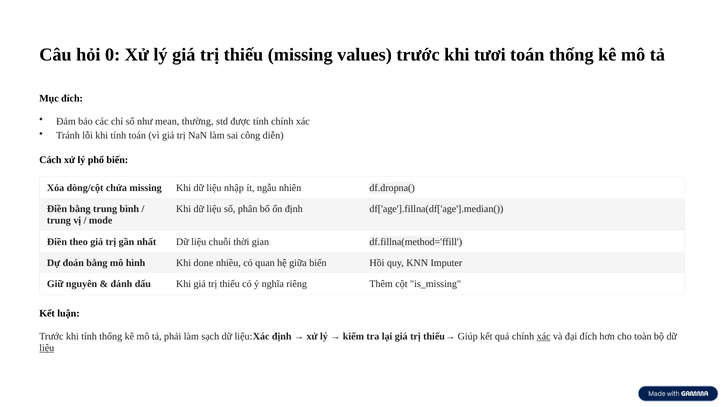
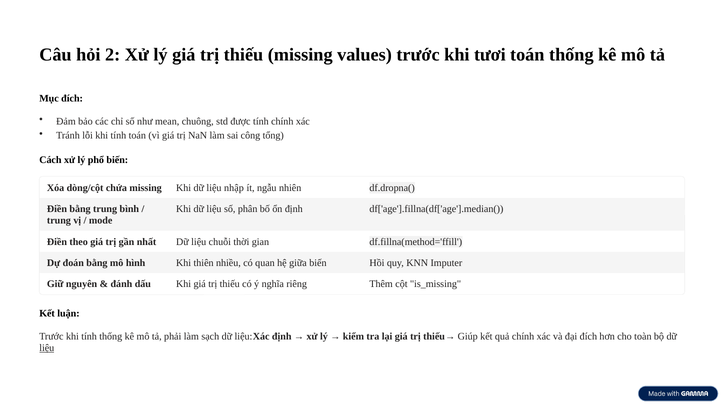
0: 0 -> 2 (113, 55)
thường: thường -> chuông (198, 121)
diễn: diễn -> tổng (273, 136)
done: done -> thiên (204, 263)
xác underline: present -> none (544, 337)
